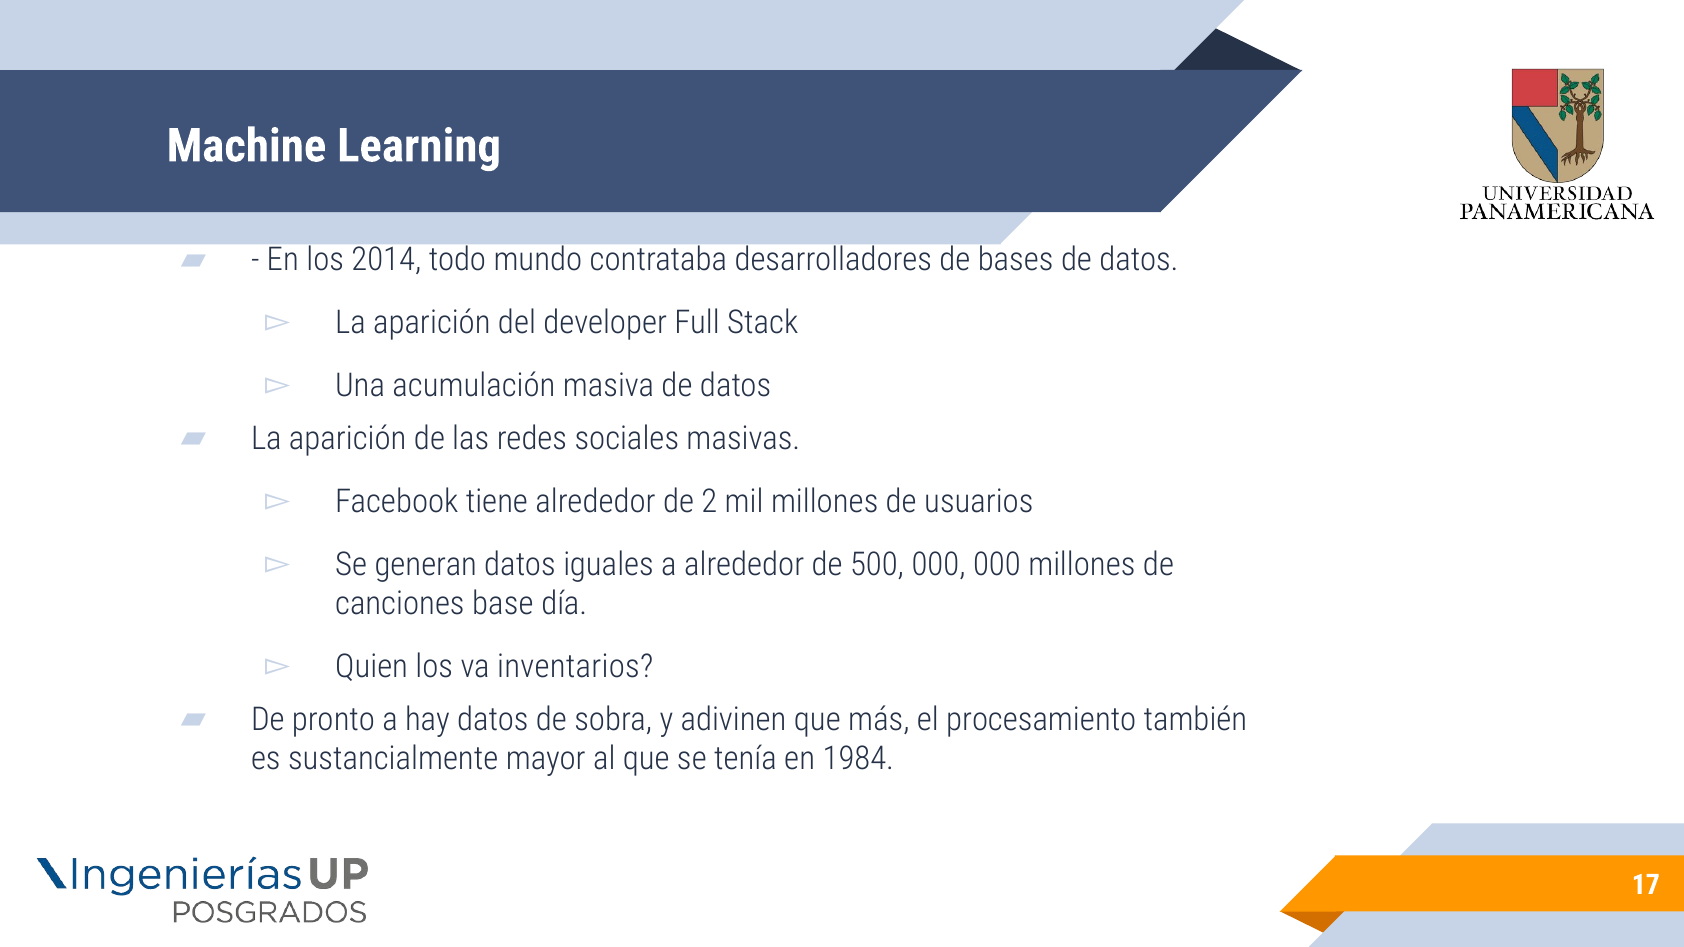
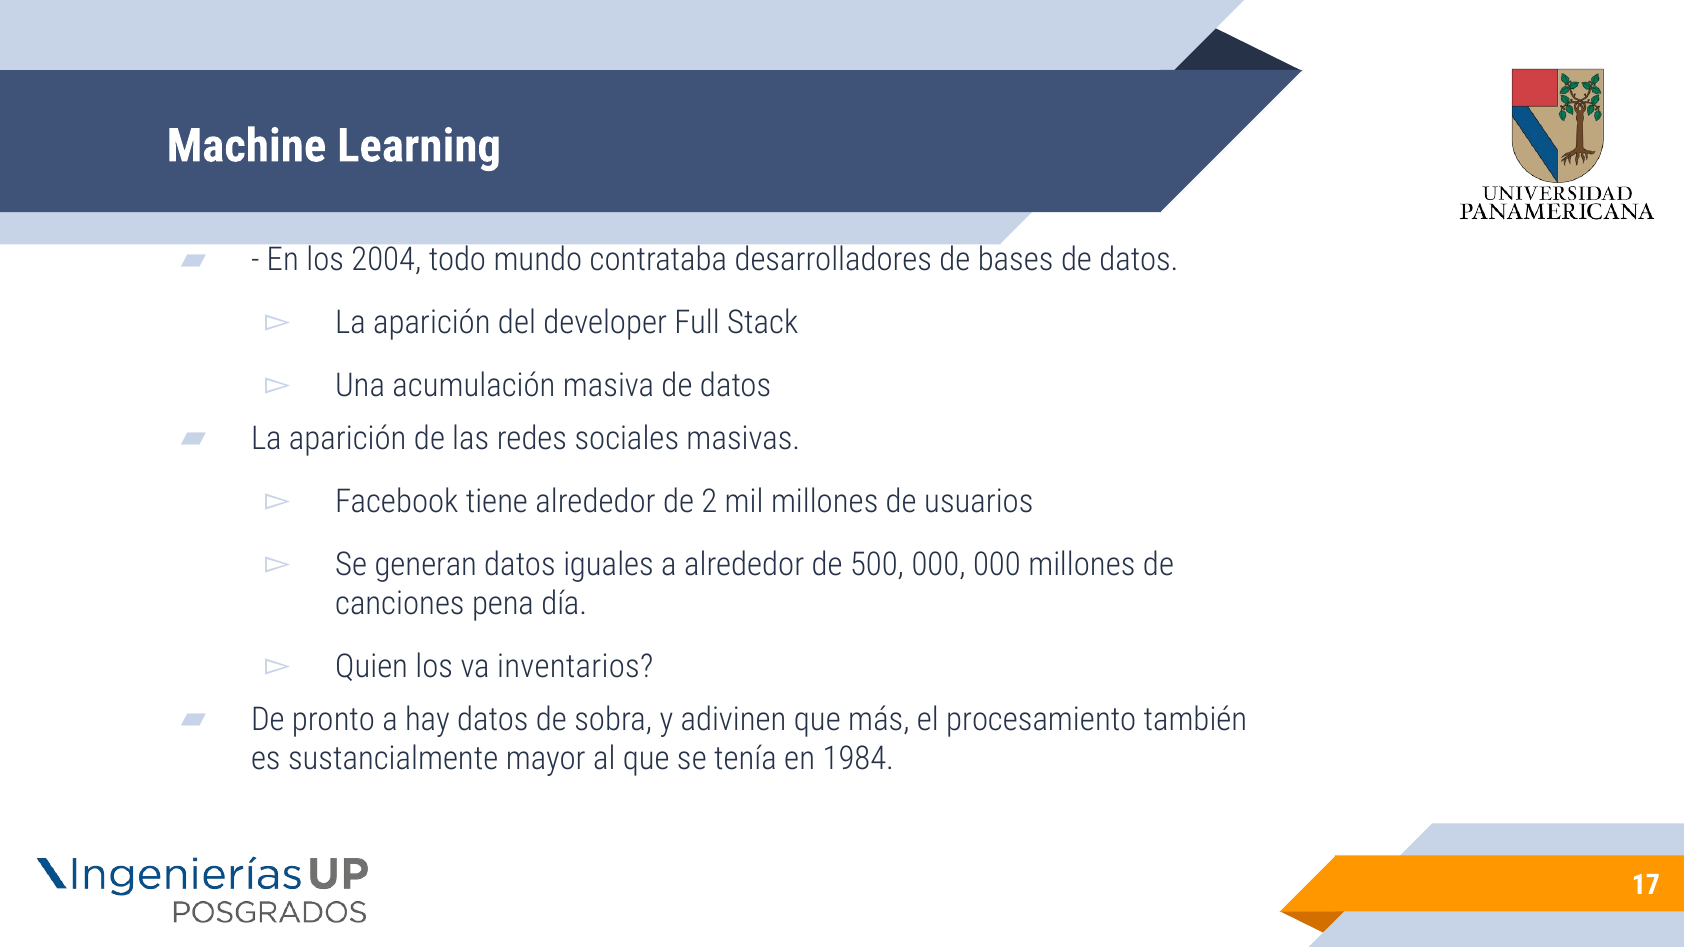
2014: 2014 -> 2004 (386, 260)
base: base -> pena (503, 604)
